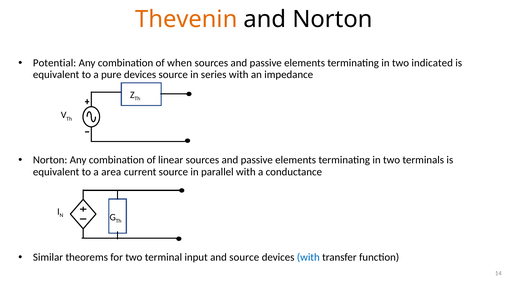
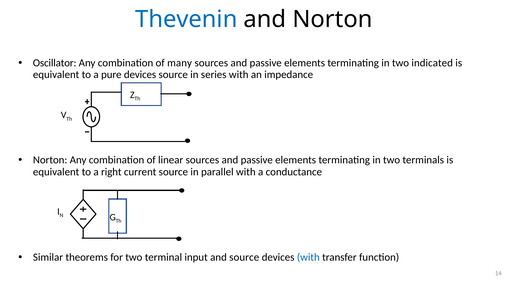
Thevenin colour: orange -> blue (186, 19)
Potential: Potential -> Oscillator (55, 63)
when: when -> many (180, 63)
area: area -> right (111, 172)
